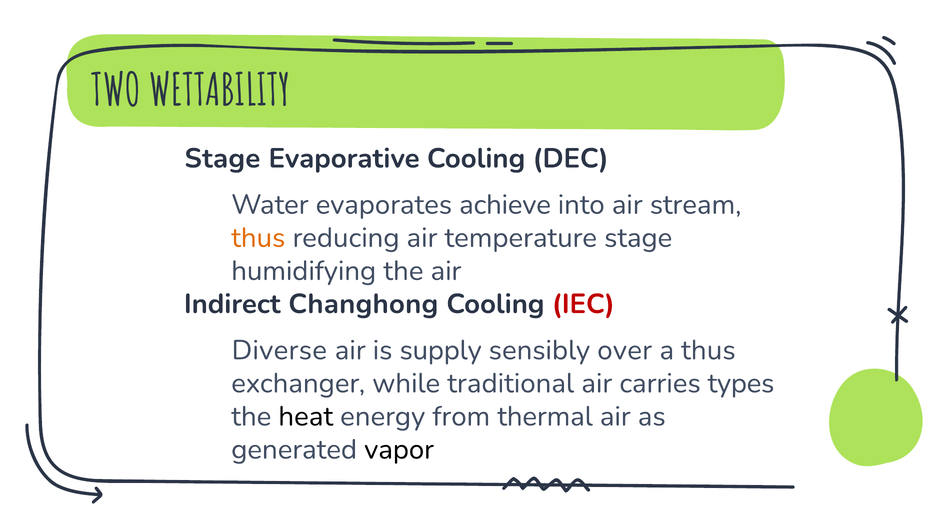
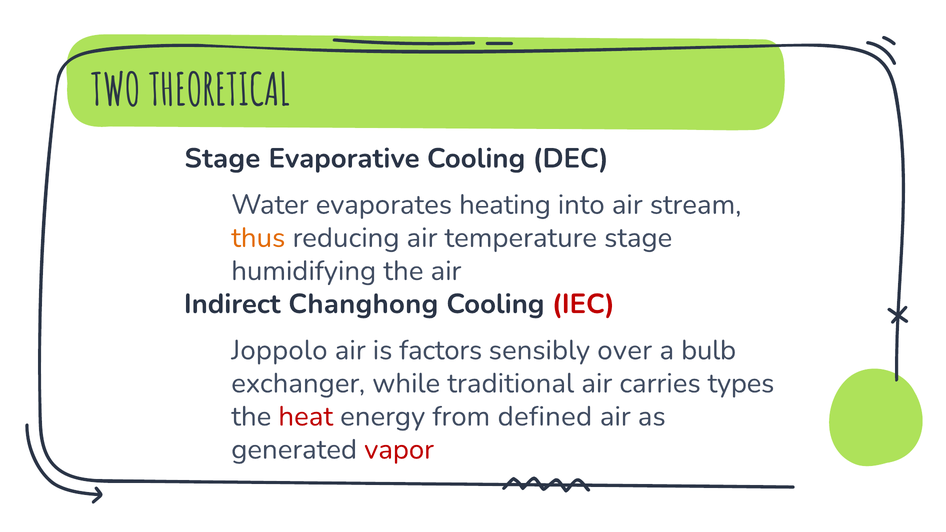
WETTABILITY: WETTABILITY -> THEORETICAL (220, 91)
achieve: achieve -> heating (505, 205)
Diverse: Diverse -> Joppolo (279, 350)
supply: supply -> factors (441, 350)
a thus: thus -> bulb (709, 350)
heat colour: black -> red (306, 416)
thermal: thermal -> defined (545, 416)
vapor colour: black -> red (399, 450)
